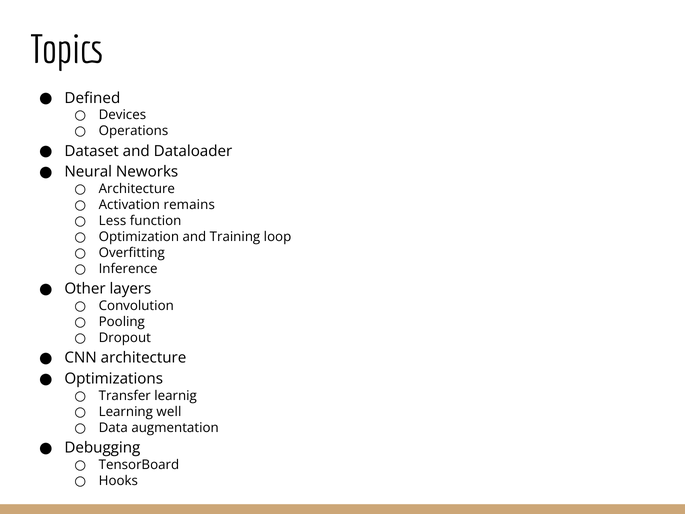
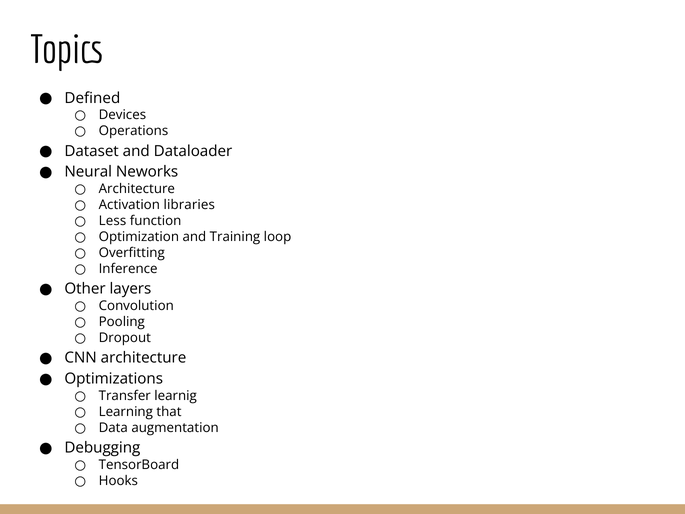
remains: remains -> libraries (189, 205)
well: well -> that (169, 412)
